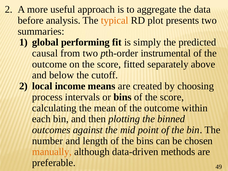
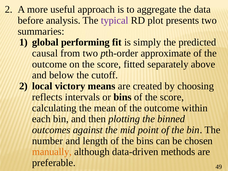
typical colour: orange -> purple (115, 20)
instrumental: instrumental -> approximate (166, 53)
income: income -> victory (70, 86)
process: process -> reflects (47, 97)
